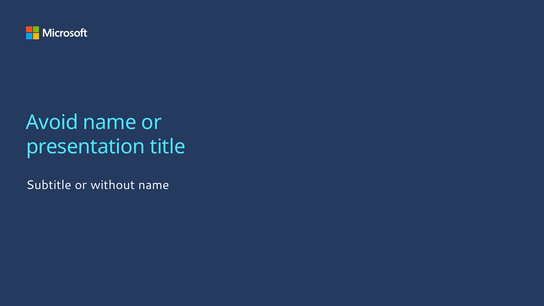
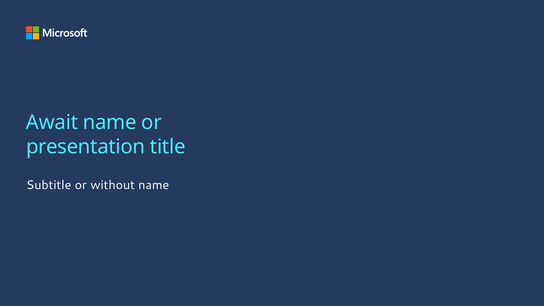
Avoid: Avoid -> Await (52, 122)
